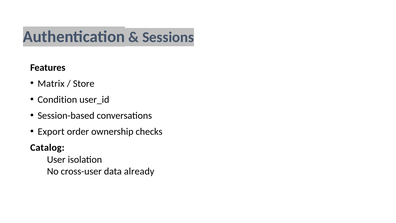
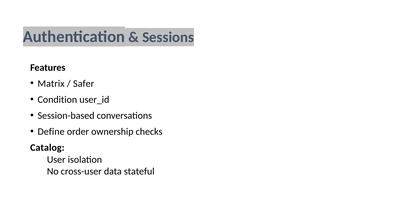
Store: Store -> Safer (84, 83)
Export: Export -> Define (51, 131)
already: already -> stateful (139, 171)
